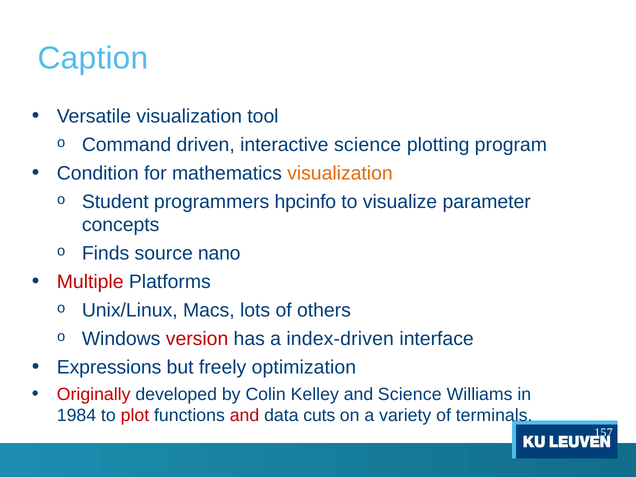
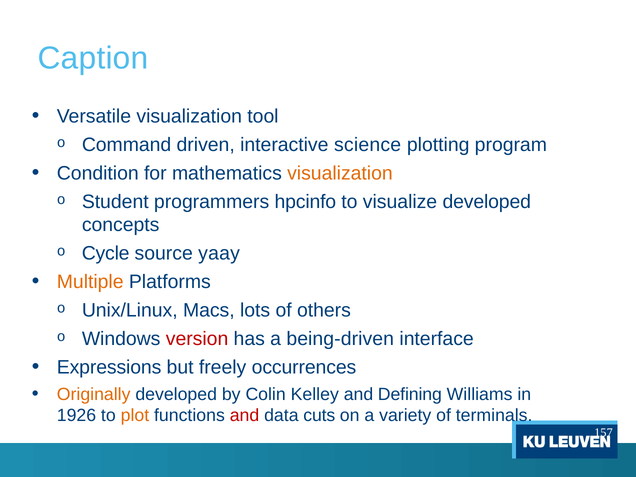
visualize parameter: parameter -> developed (487, 202)
Finds: Finds -> Cycle (106, 253)
nano: nano -> yaay (219, 253)
Multiple colour: red -> orange (90, 282)
index-driven: index-driven -> being-driven (340, 339)
optimization: optimization -> occurrences (304, 367)
Originally colour: red -> orange (94, 394)
and Science: Science -> Defining (410, 394)
1984: 1984 -> 1926 (76, 416)
plot colour: red -> orange (135, 416)
